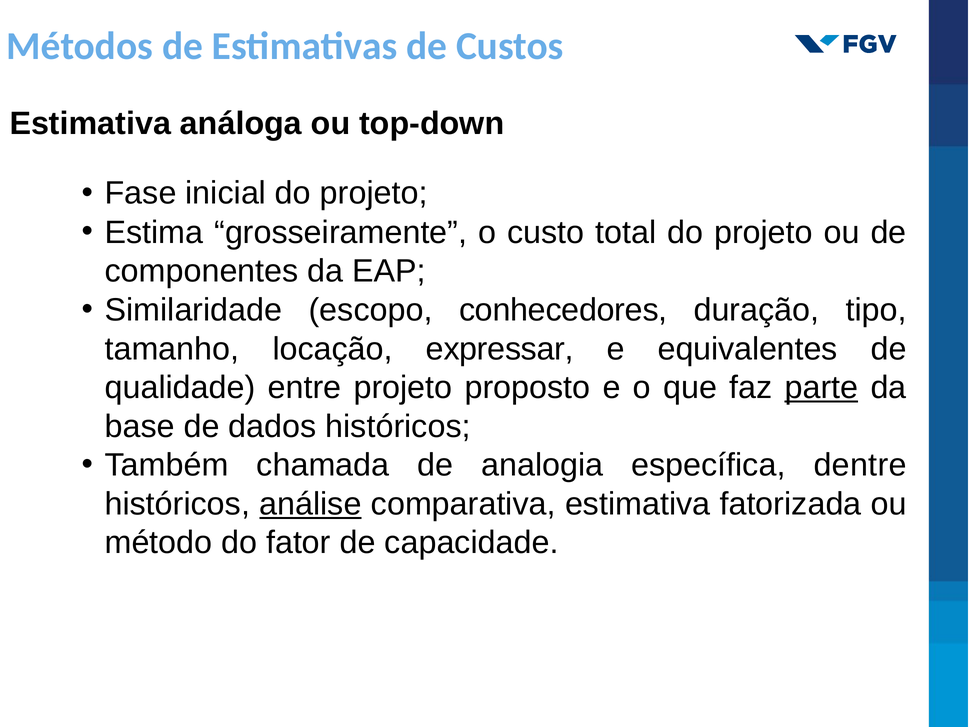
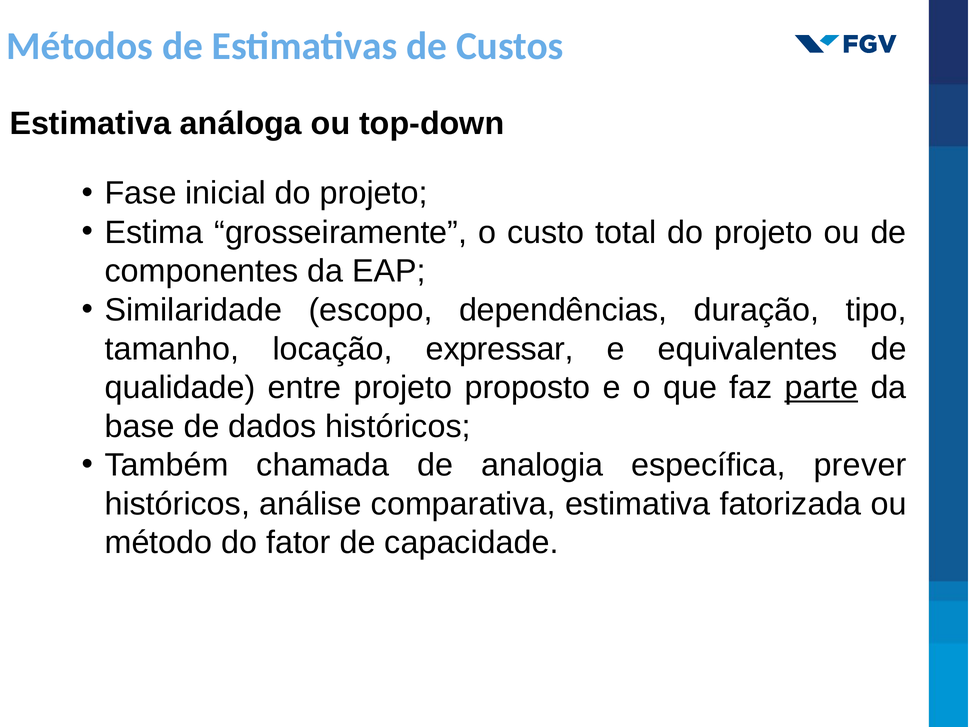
conhecedores: conhecedores -> dependências (563, 310)
dentre: dentre -> prever (860, 465)
análise underline: present -> none (310, 504)
